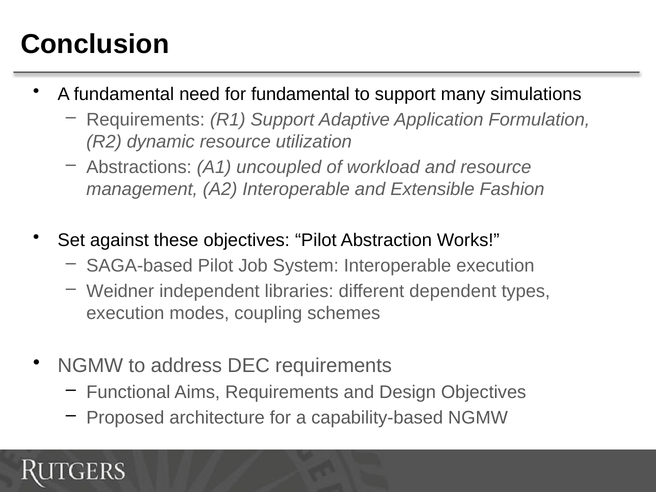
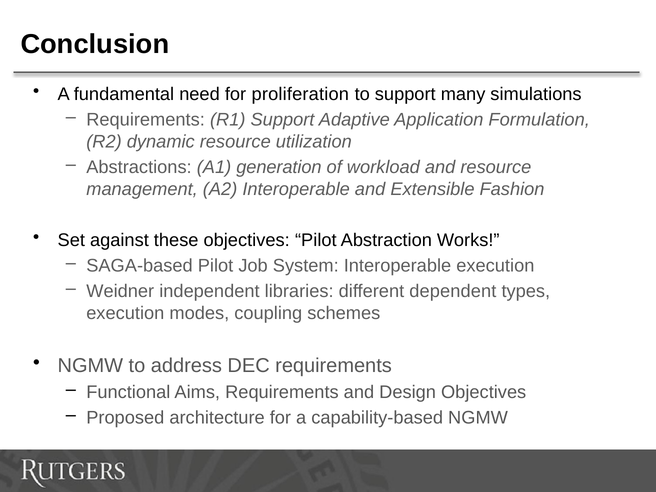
for fundamental: fundamental -> proliferation (300, 94)
uncoupled: uncoupled -> generation (279, 167)
